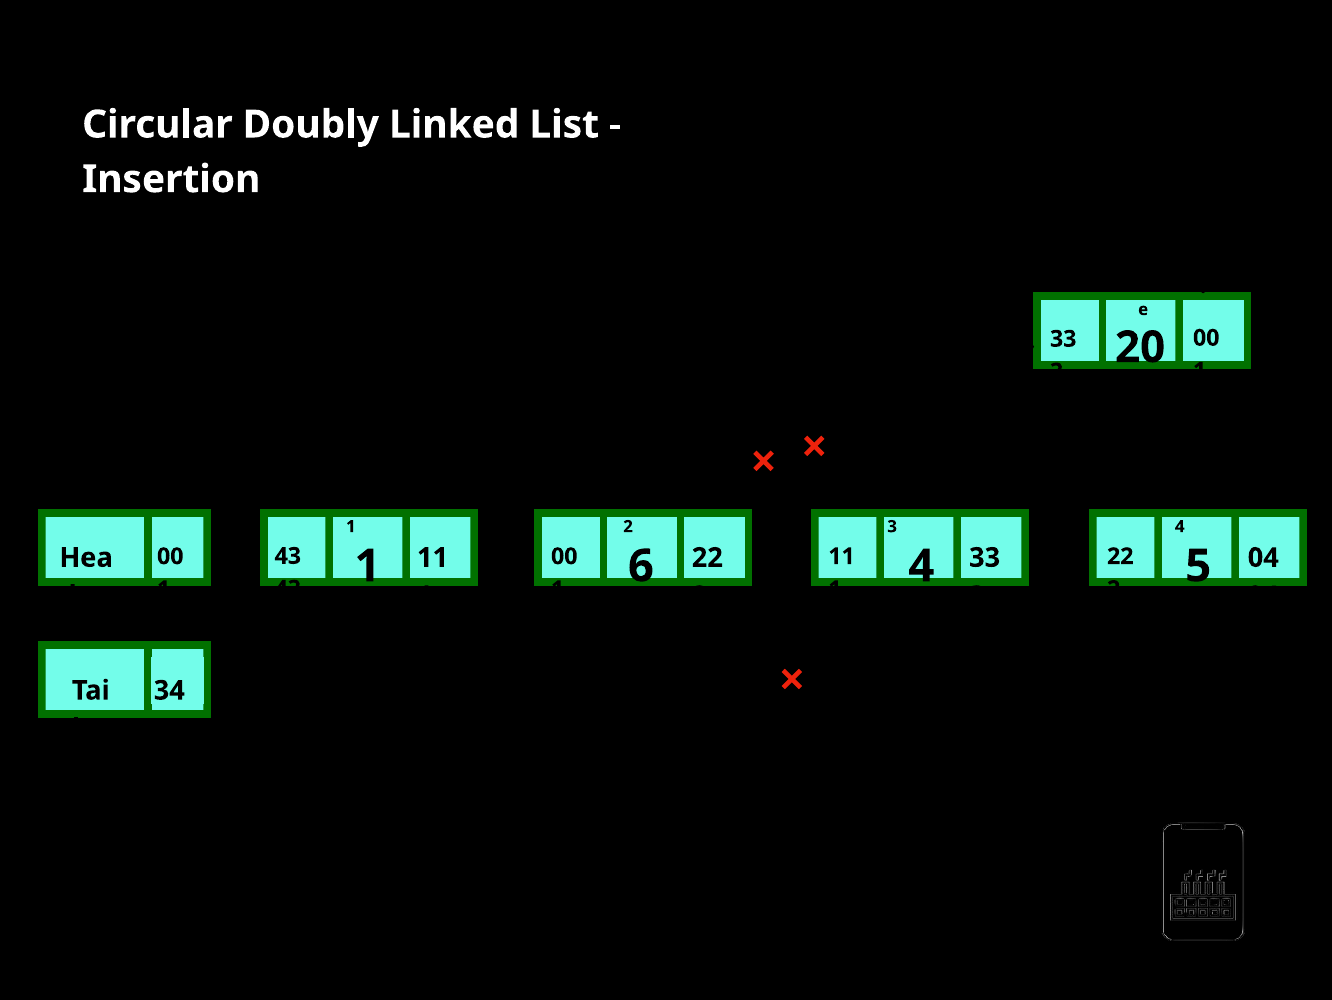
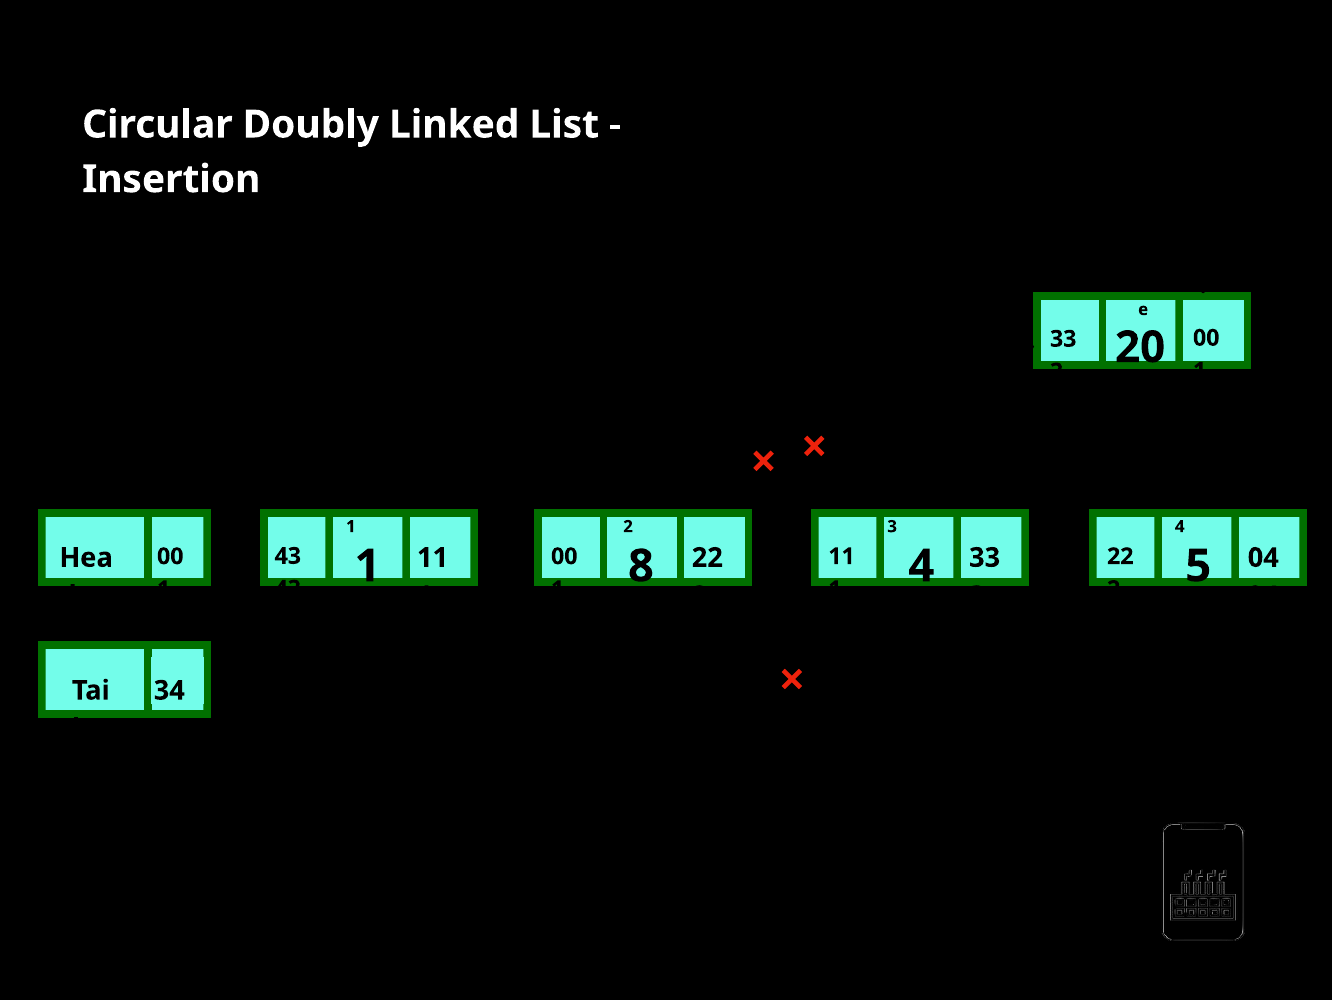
6: 6 -> 8 (641, 566)
